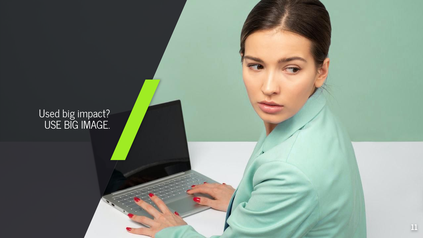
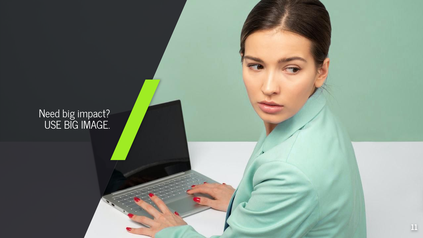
Used: Used -> Need (49, 114)
